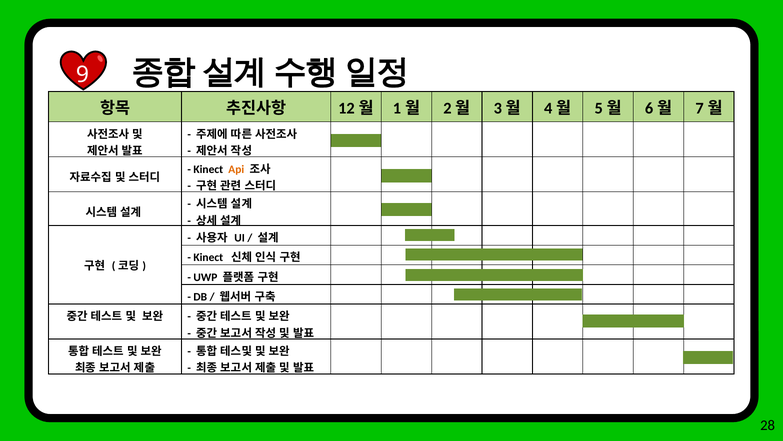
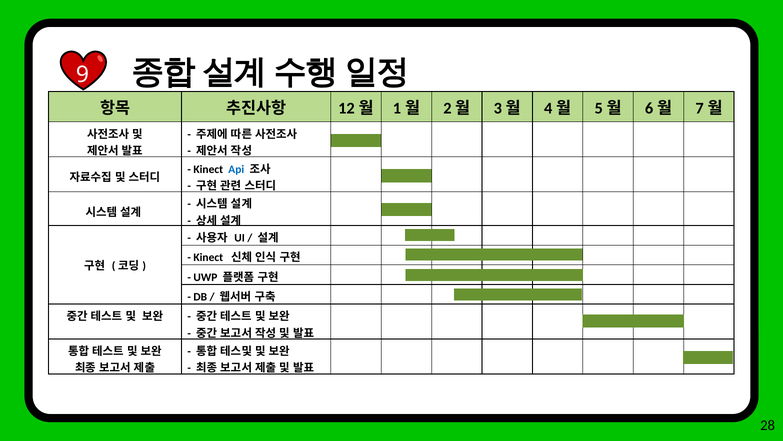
Api colour: orange -> blue (236, 169)
